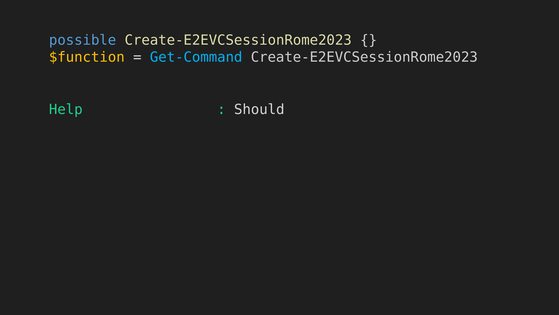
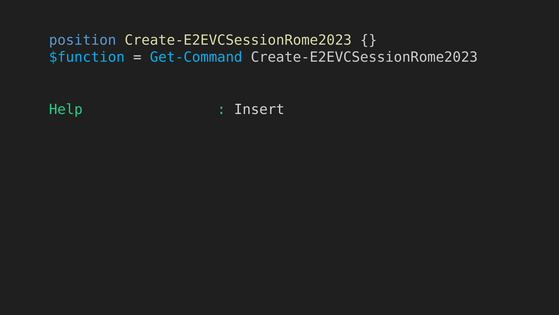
possible: possible -> position (83, 40)
$function colour: yellow -> light blue (87, 57)
Should: Should -> Insert (259, 109)
